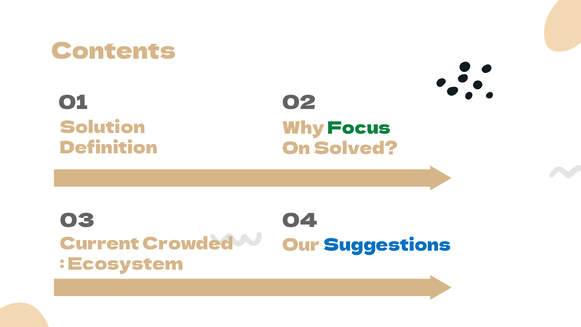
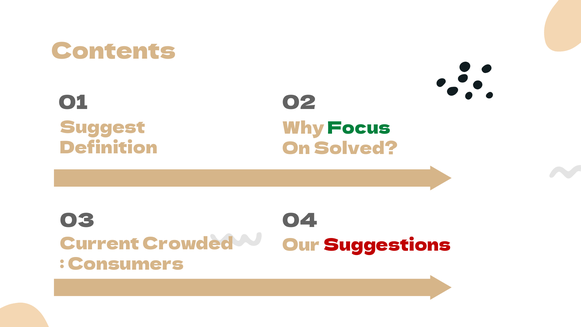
Solution: Solution -> Suggest (103, 128)
Suggestions colour: blue -> red (387, 245)
Ecosystem: Ecosystem -> Consumers (126, 264)
